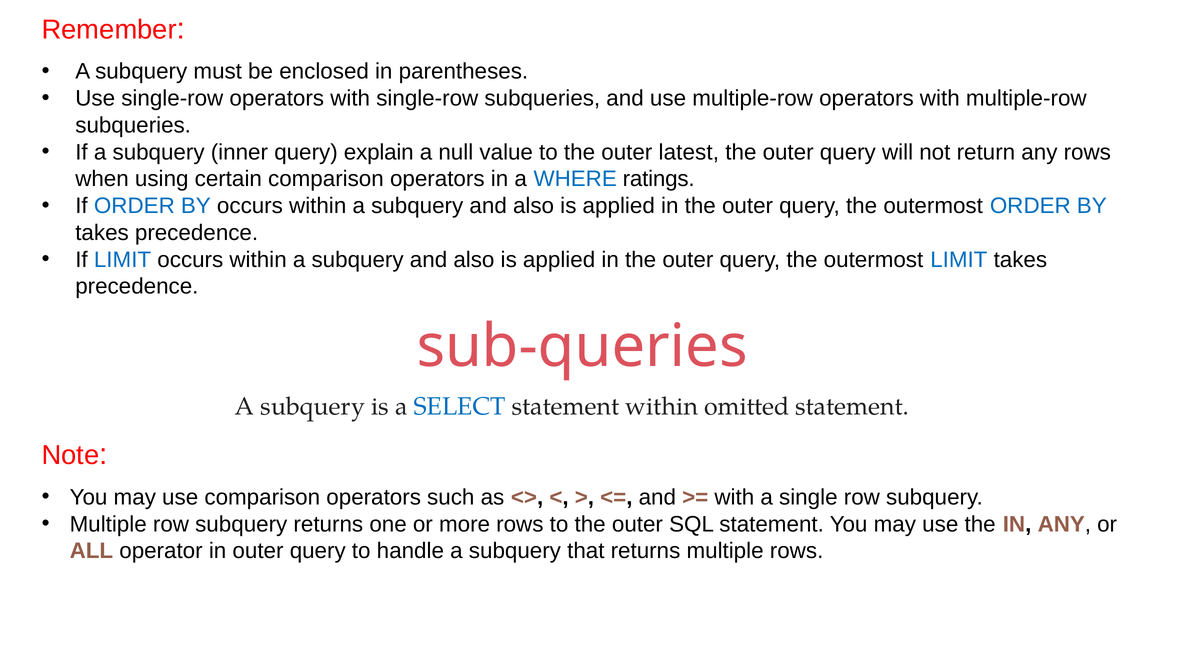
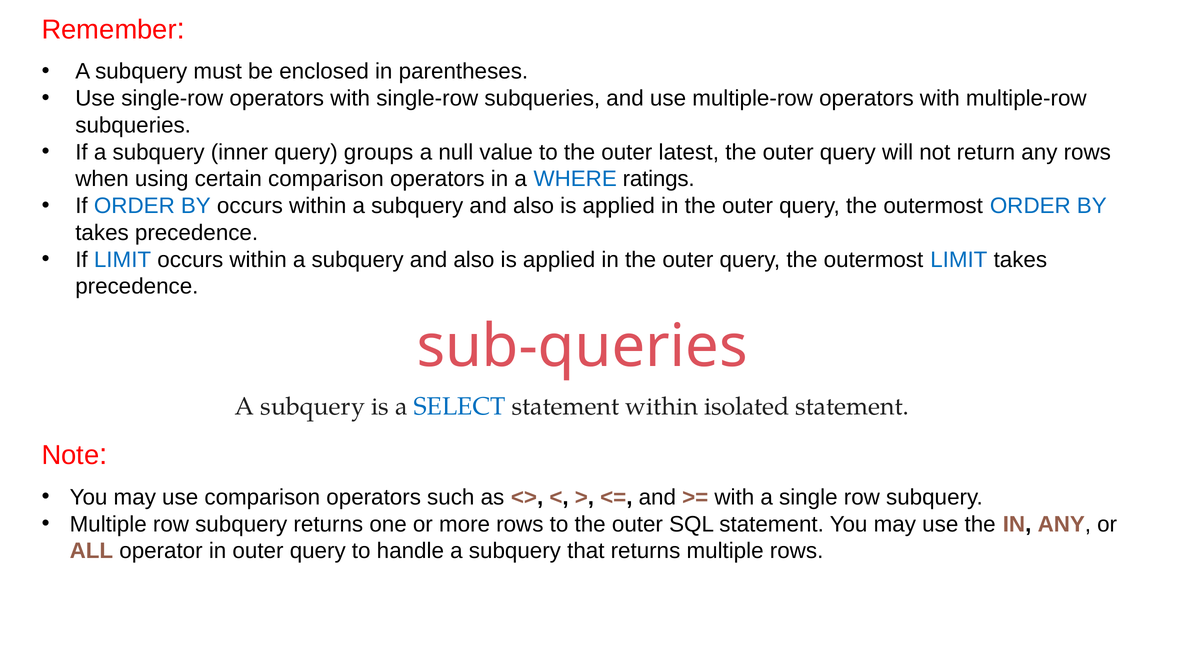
explain: explain -> groups (379, 152)
omitted: omitted -> isolated (747, 407)
